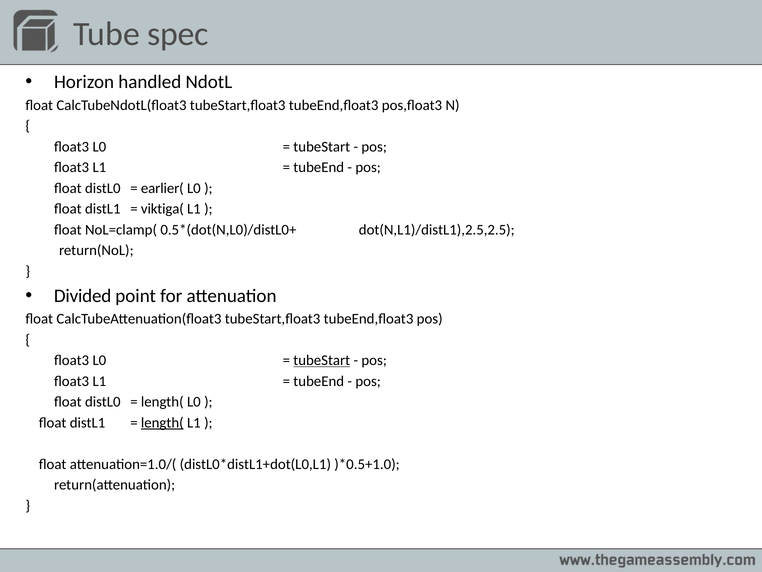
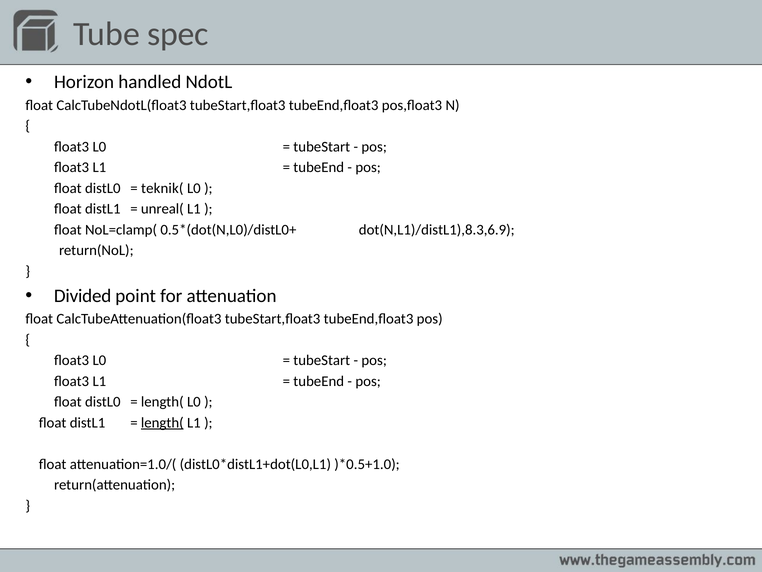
earlier(: earlier( -> teknik( (162, 188)
viktiga(: viktiga( -> unreal( (162, 209)
dot(N,L1)/distL1),2.5,2.5: dot(N,L1)/distL1),2.5,2.5 -> dot(N,L1)/distL1),8.3,6.9 (437, 230)
tubeStart underline: present -> none (322, 360)
